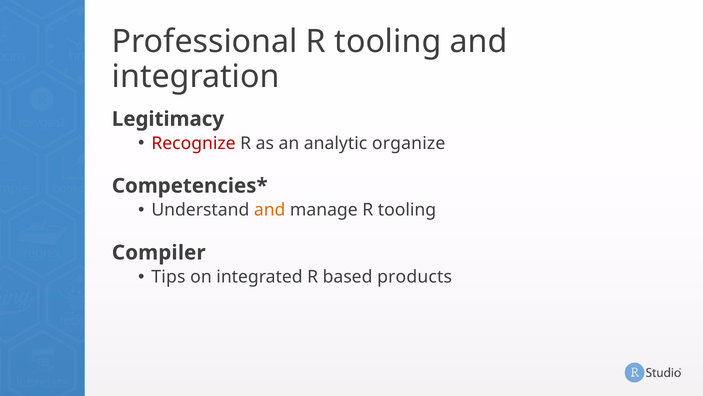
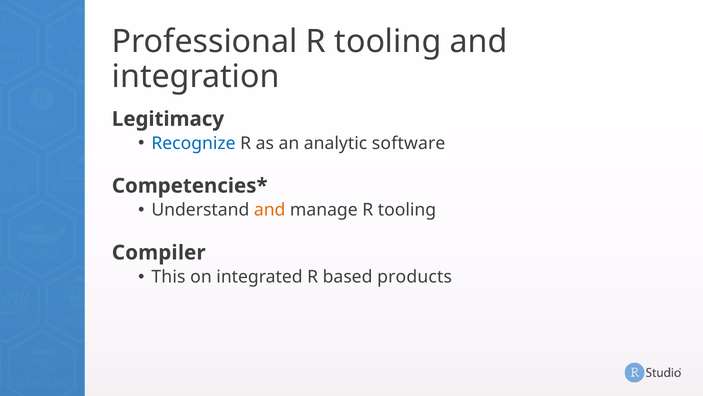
Recognize colour: red -> blue (194, 143)
organize: organize -> software (409, 143)
Tips: Tips -> This (168, 277)
